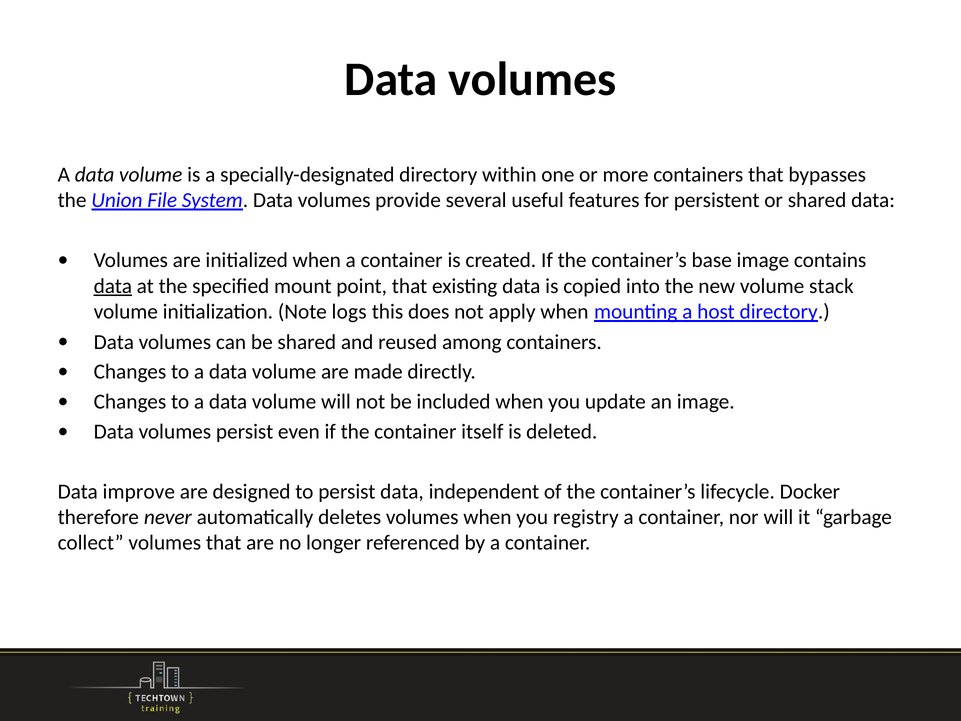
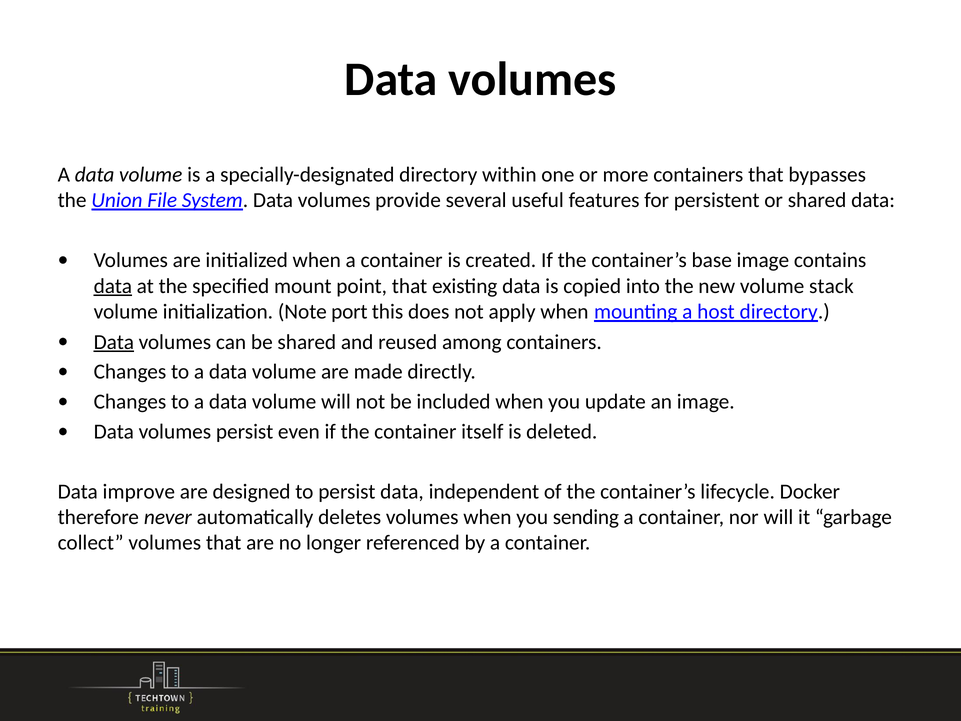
logs: logs -> port (349, 312)
Data underline: none -> present (114, 342)
registry: registry -> sending (586, 517)
